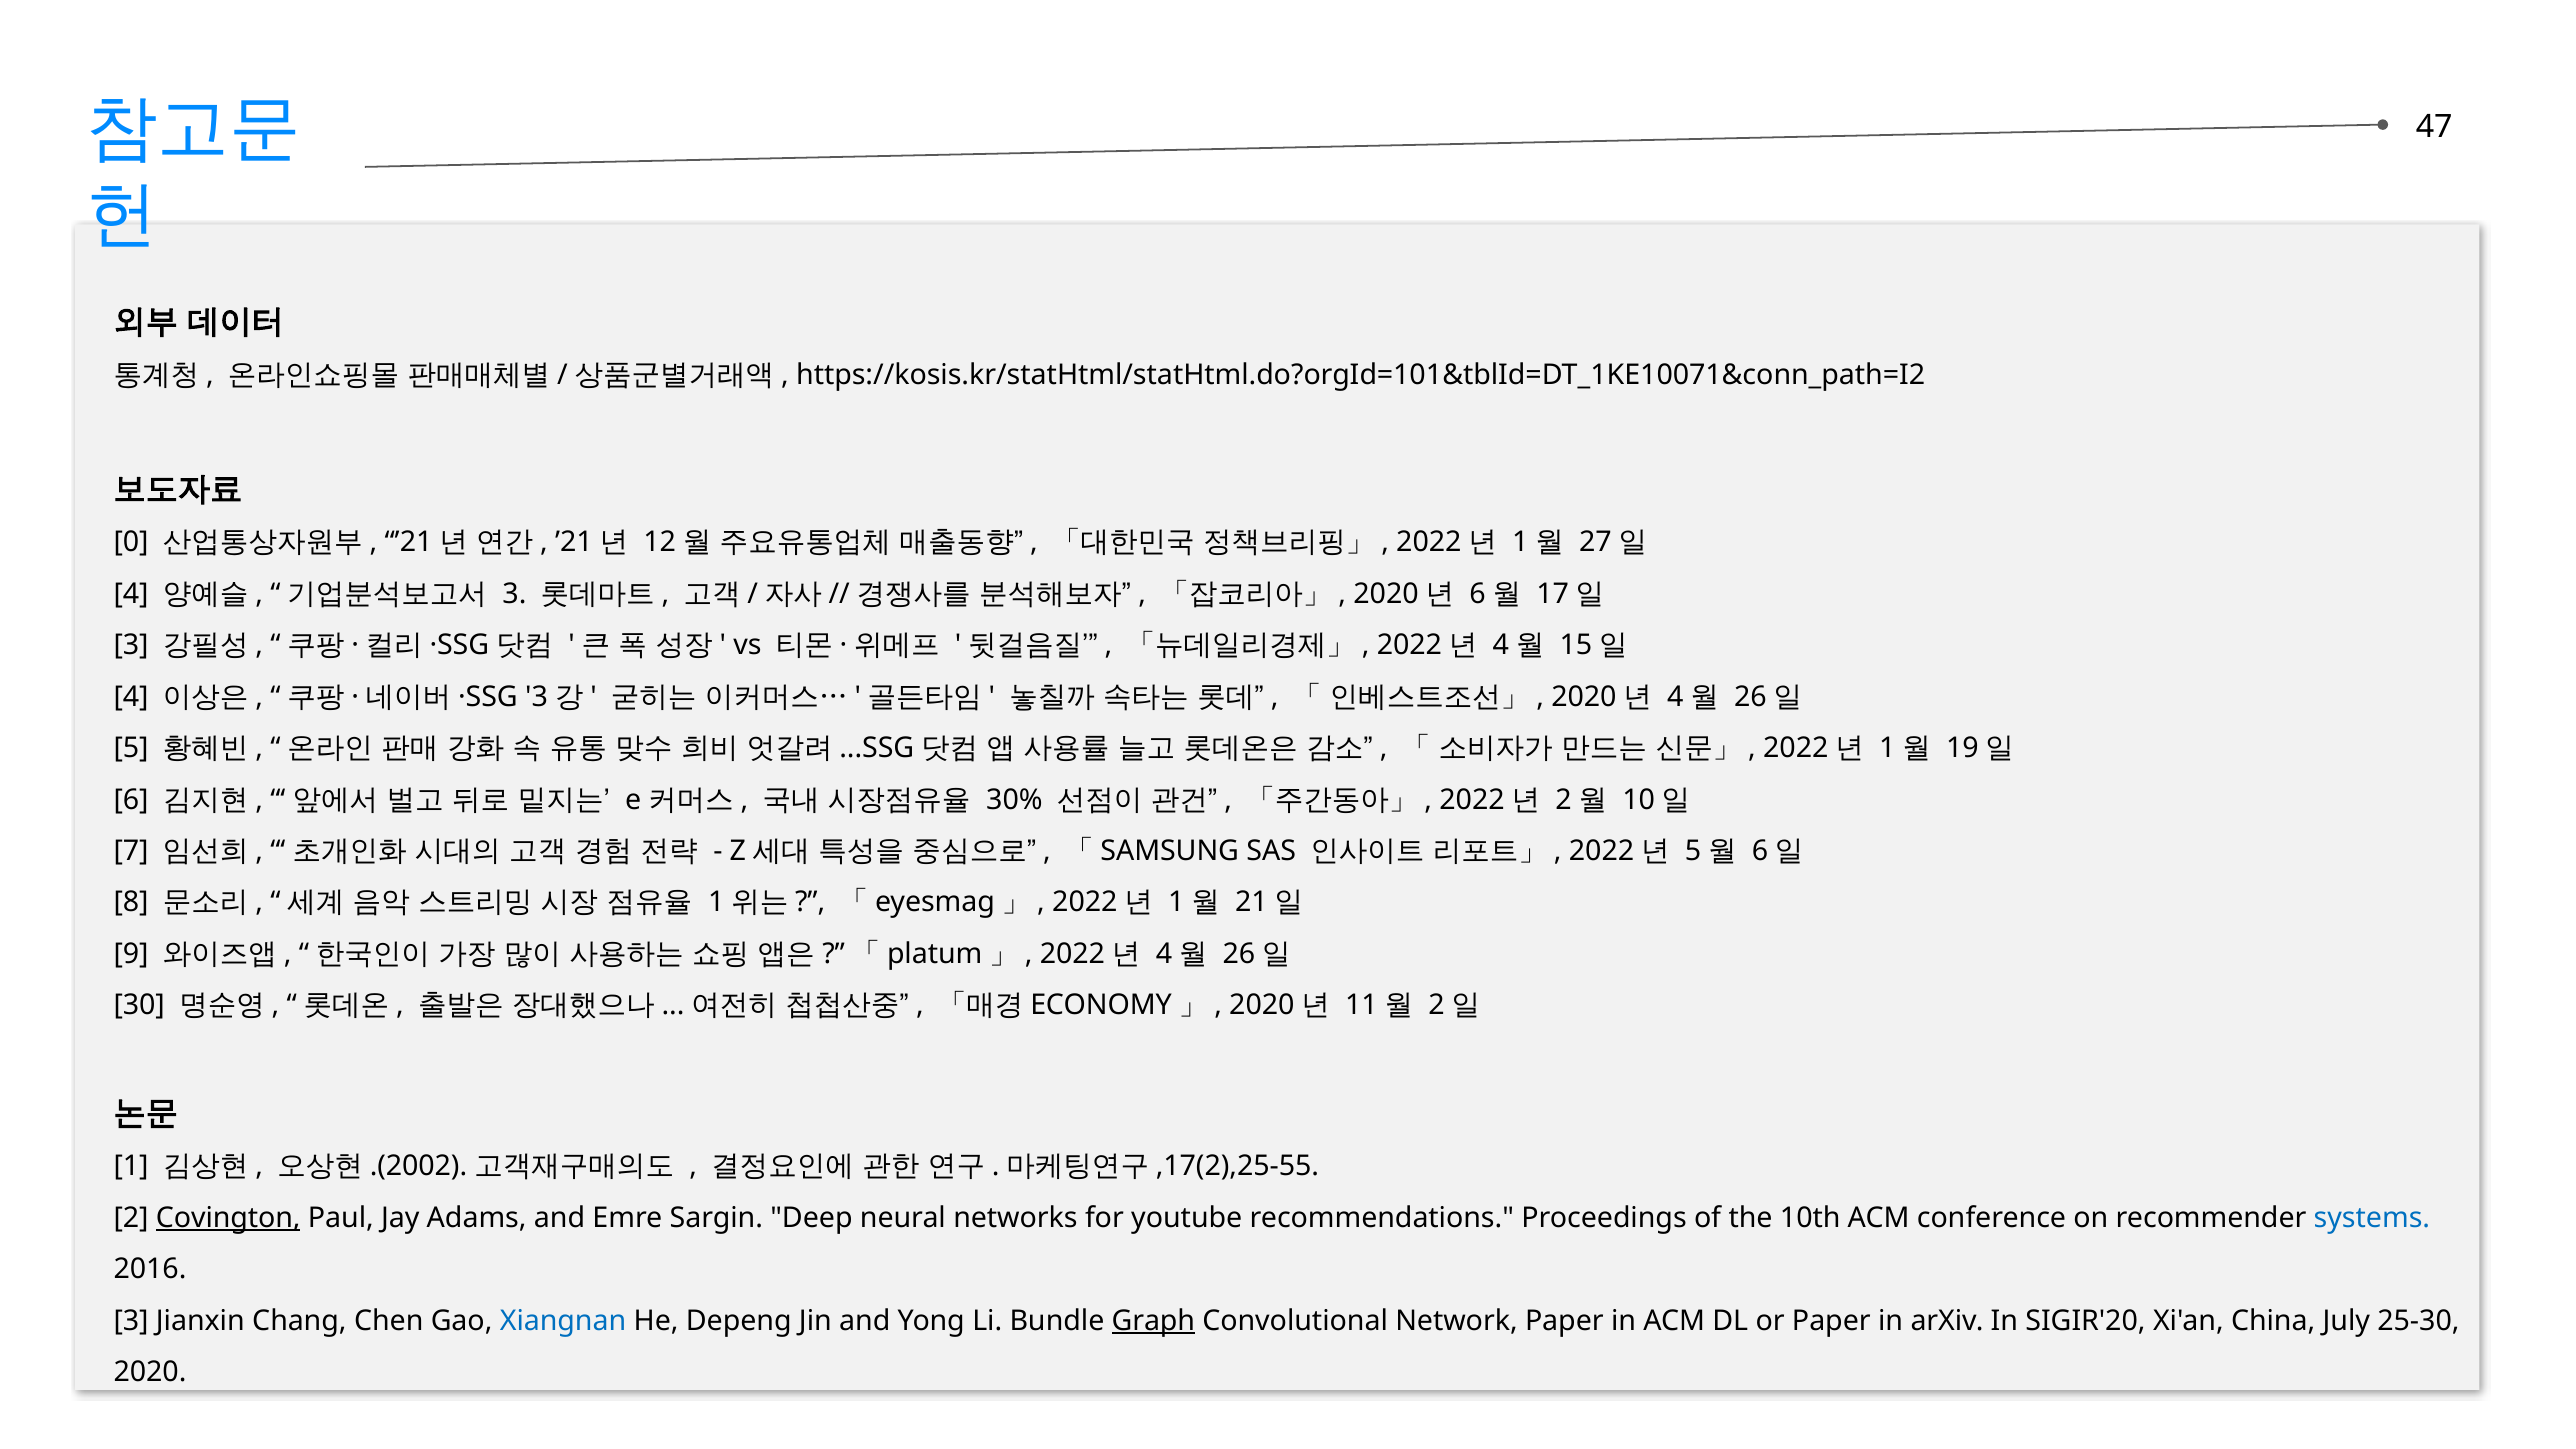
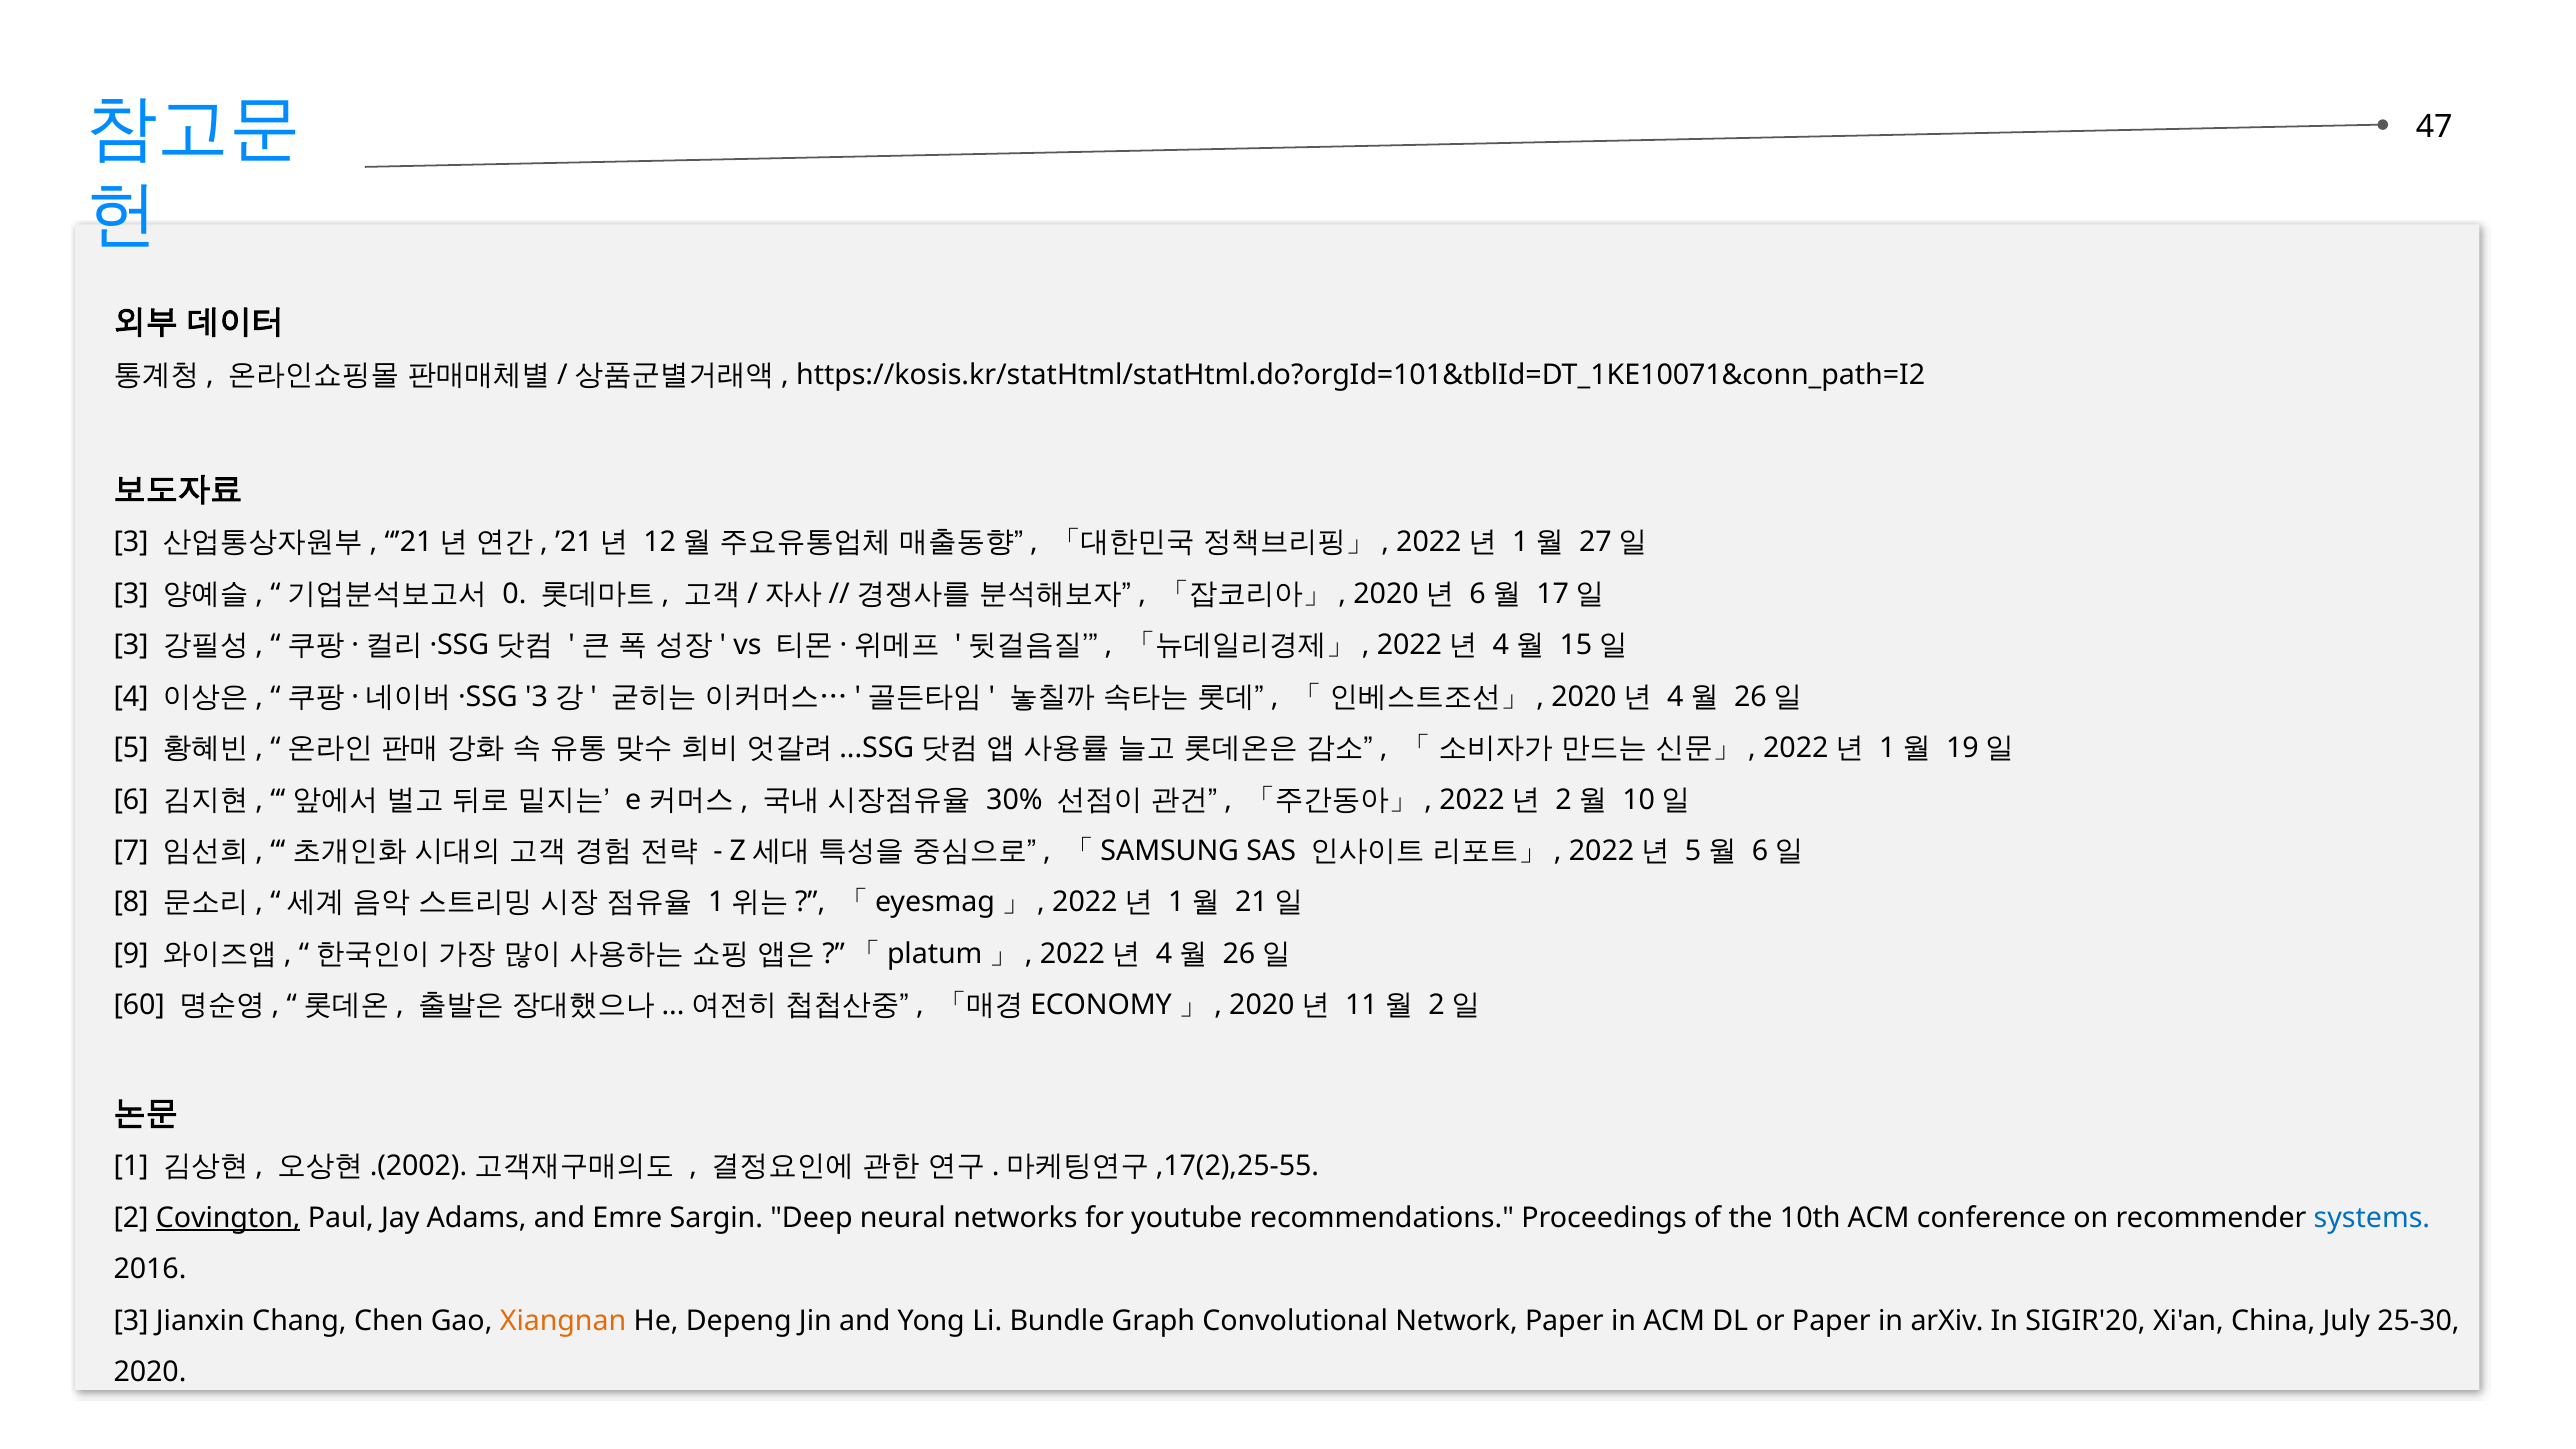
0: 0 -> 3 (131, 542)
4: 4 -> 3 (131, 594)
3: 3 -> 0 (514, 594)
30: 30 -> 60 (139, 1005)
Xiangnan colour: blue -> orange (563, 1321)
Graph underline: present -> none (1153, 1321)
